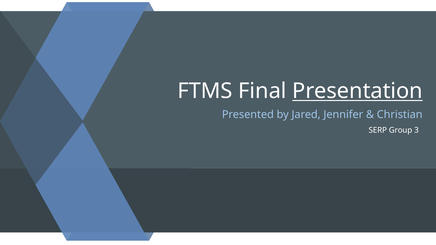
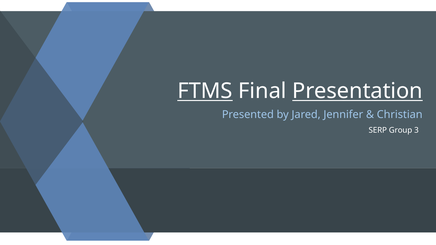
FTMS underline: none -> present (205, 91)
